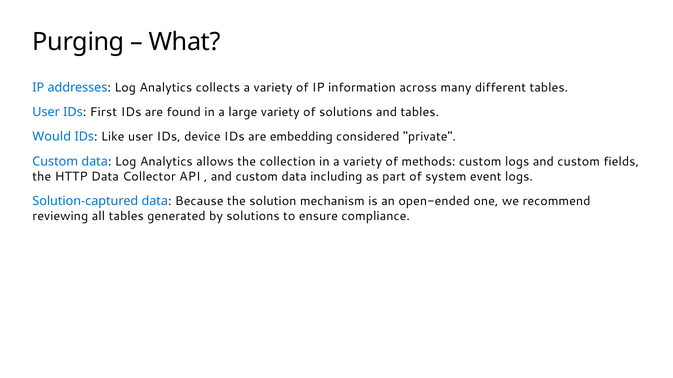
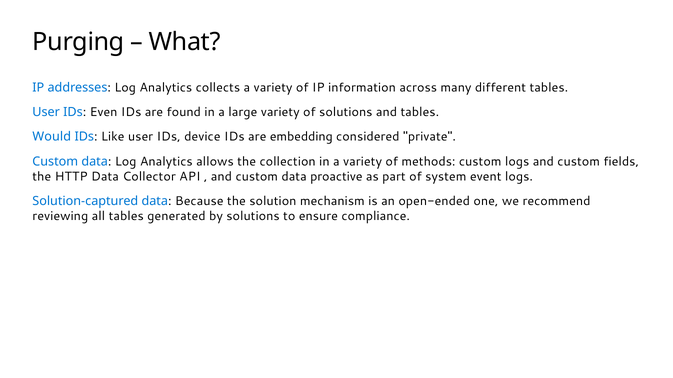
First: First -> Even (104, 112)
including: including -> proactive (336, 177)
